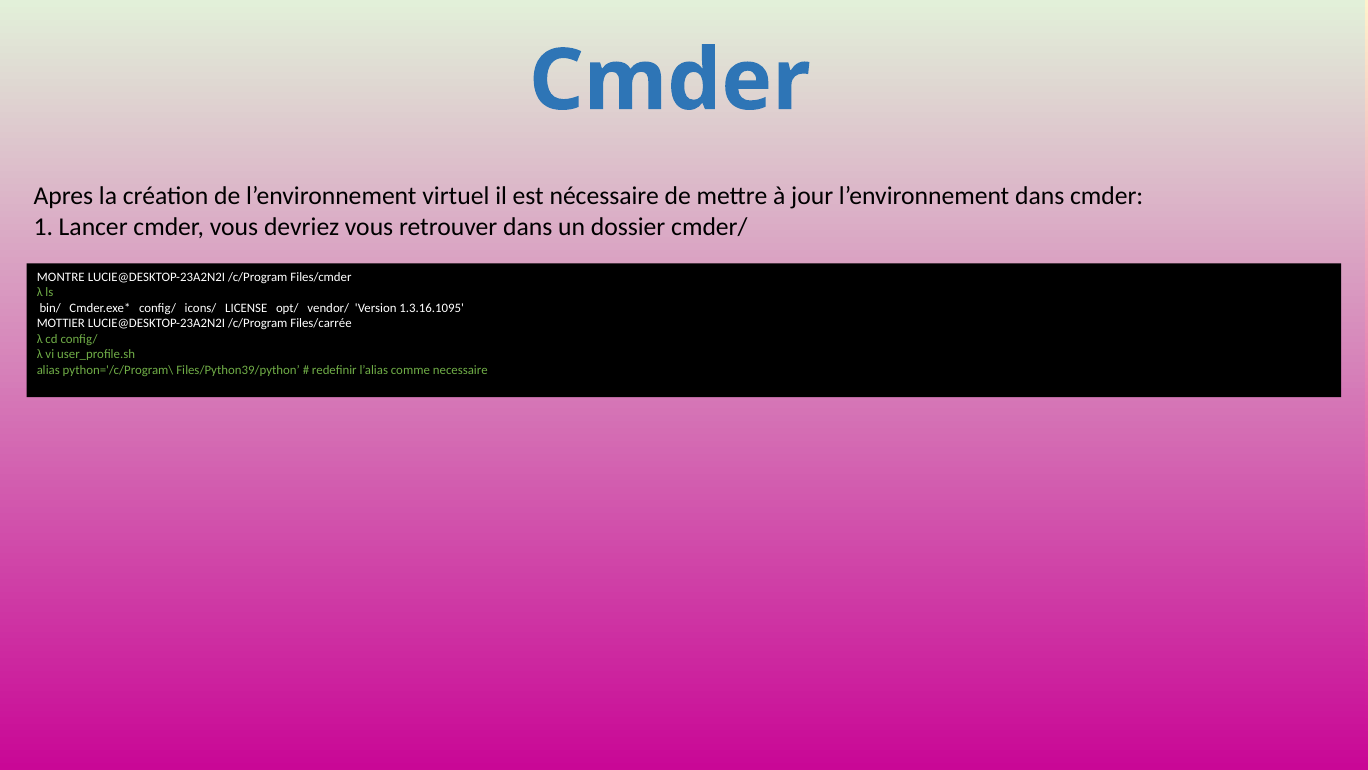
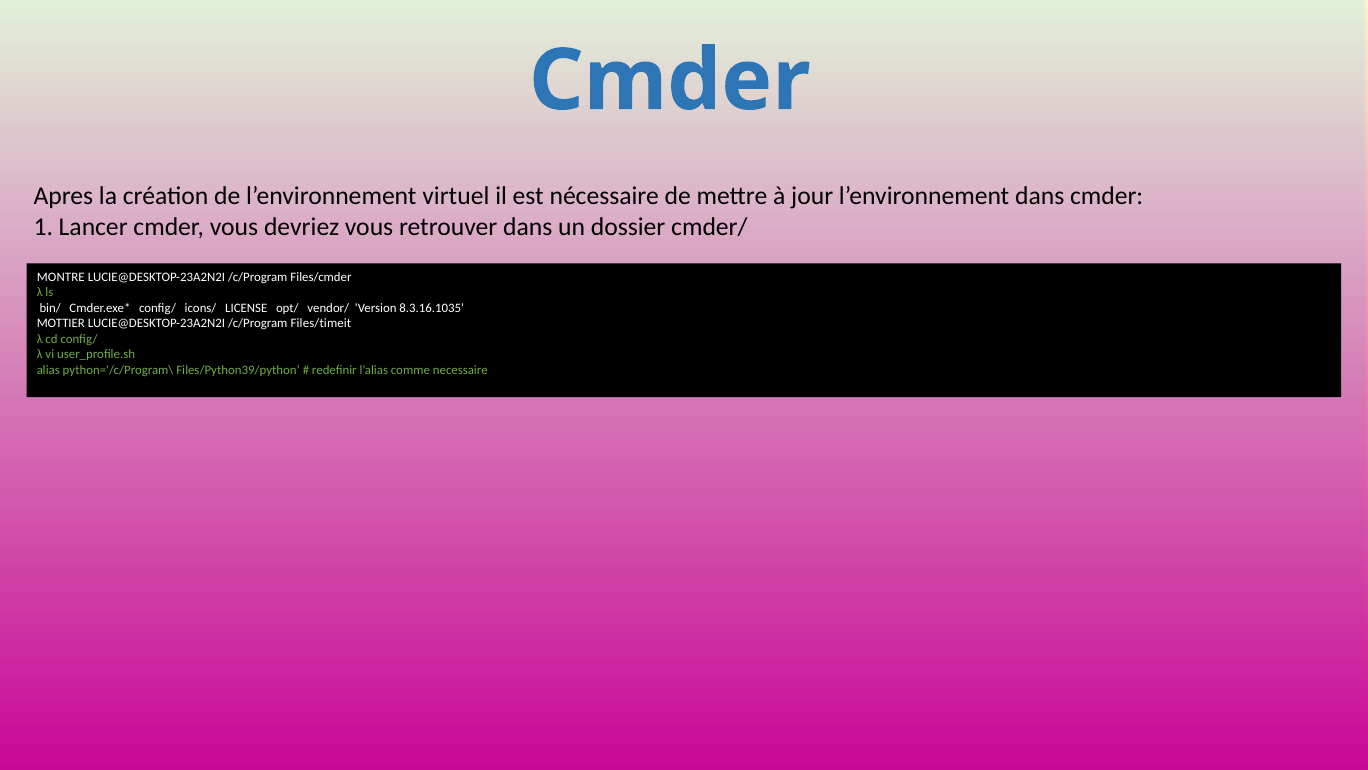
1.3.16.1095: 1.3.16.1095 -> 8.3.16.1035 (432, 308)
Files/carrée: Files/carrée -> Files/timeit (321, 323)
